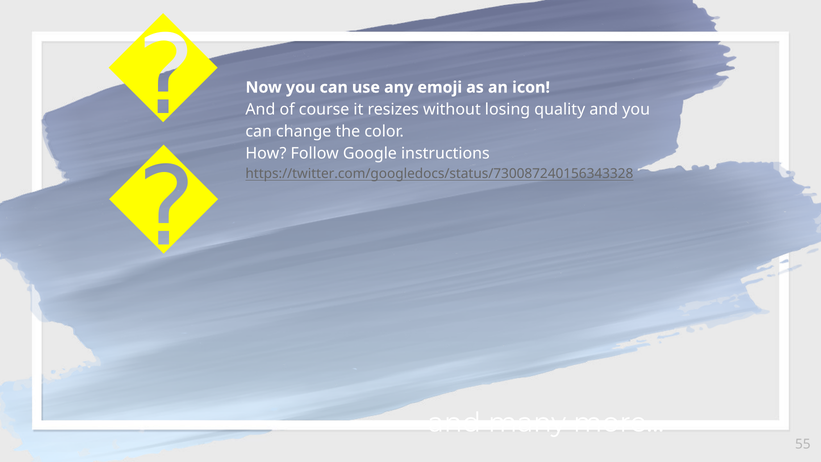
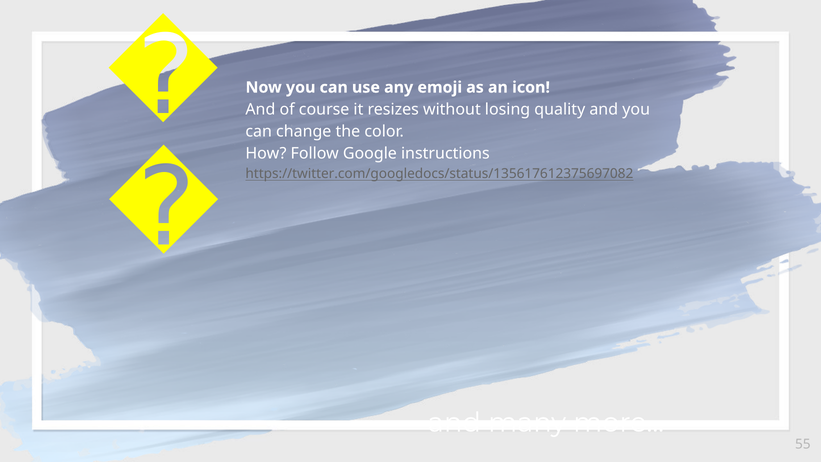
https://twitter.com/googledocs/status/730087240156343328: https://twitter.com/googledocs/status/730087240156343328 -> https://twitter.com/googledocs/status/135617612375697082 (439, 174)
